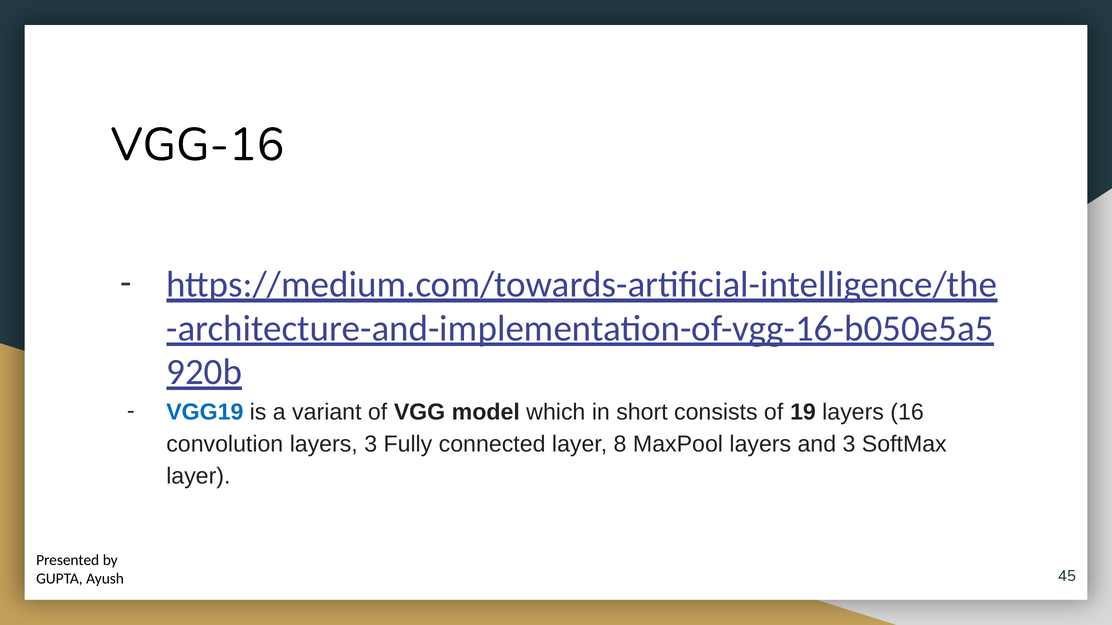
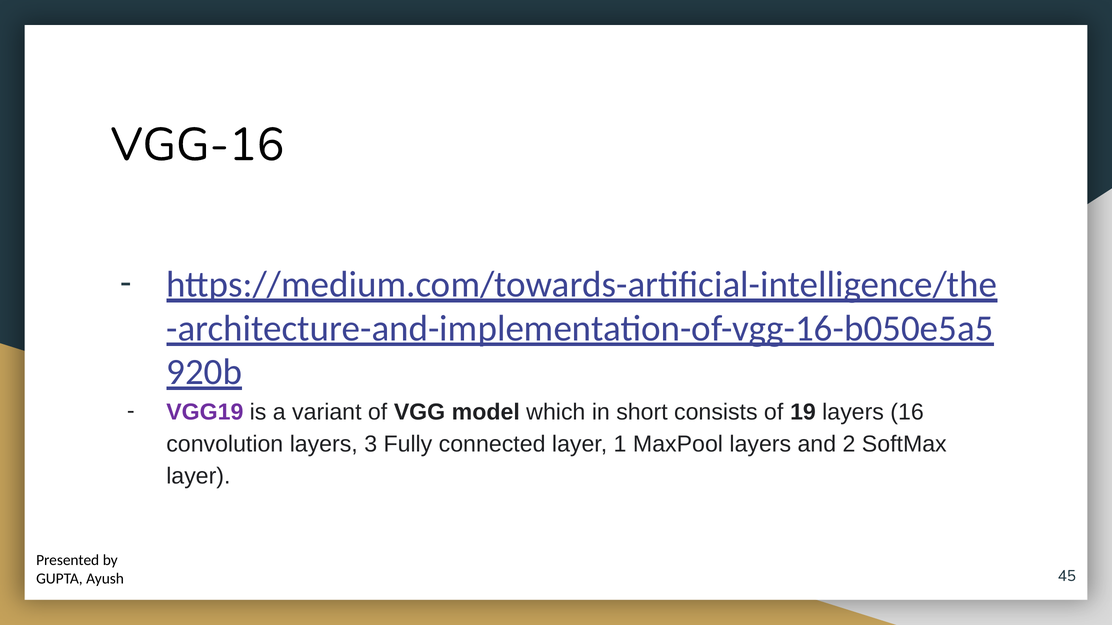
VGG19 colour: blue -> purple (205, 413)
8: 8 -> 1 (620, 444)
and 3: 3 -> 2 (849, 444)
